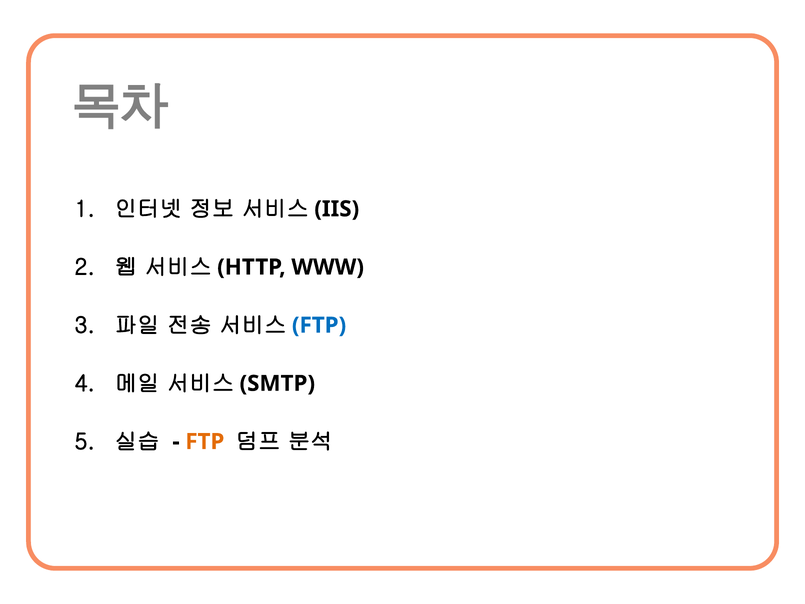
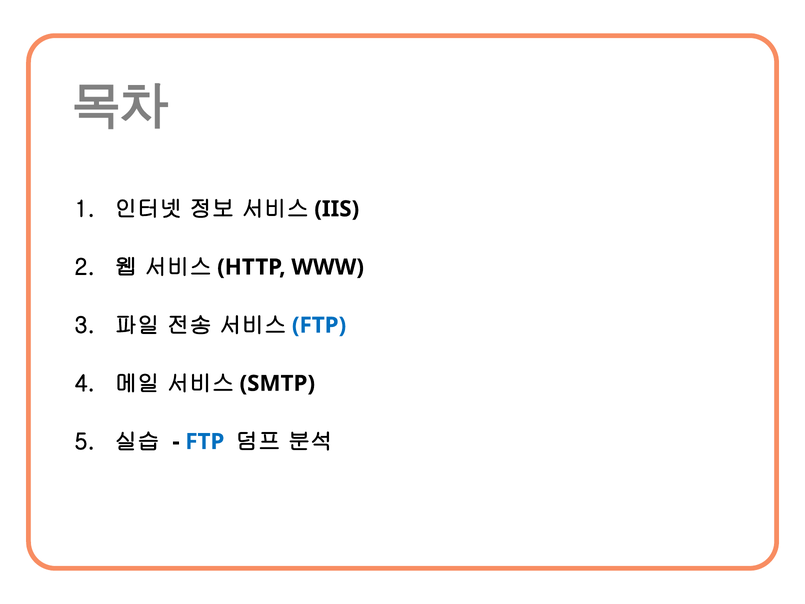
FTP colour: orange -> blue (205, 441)
